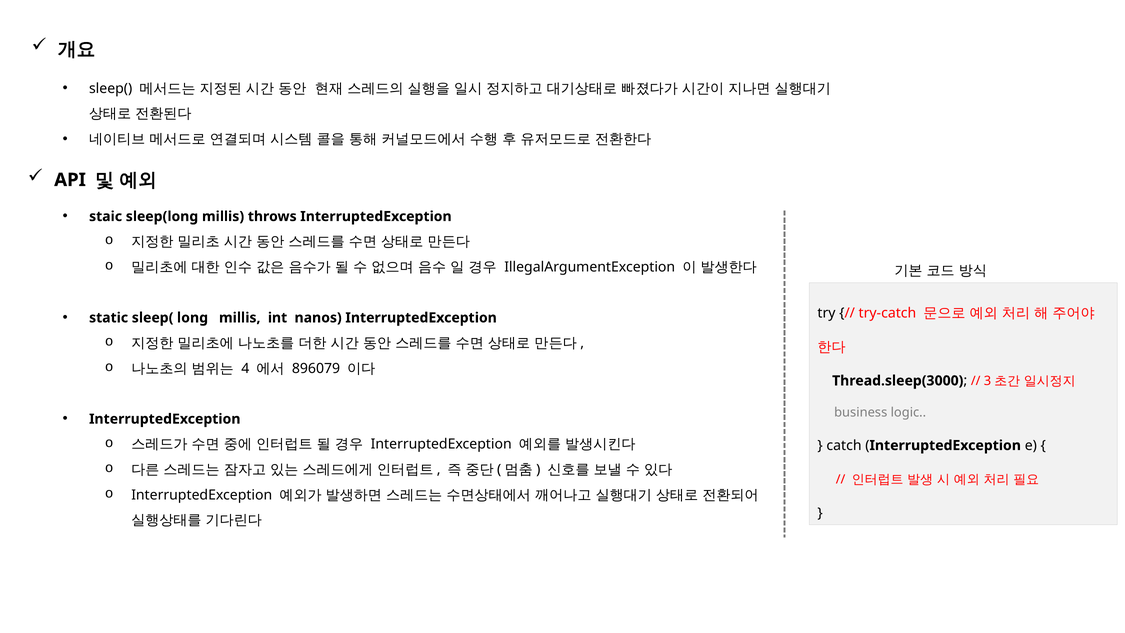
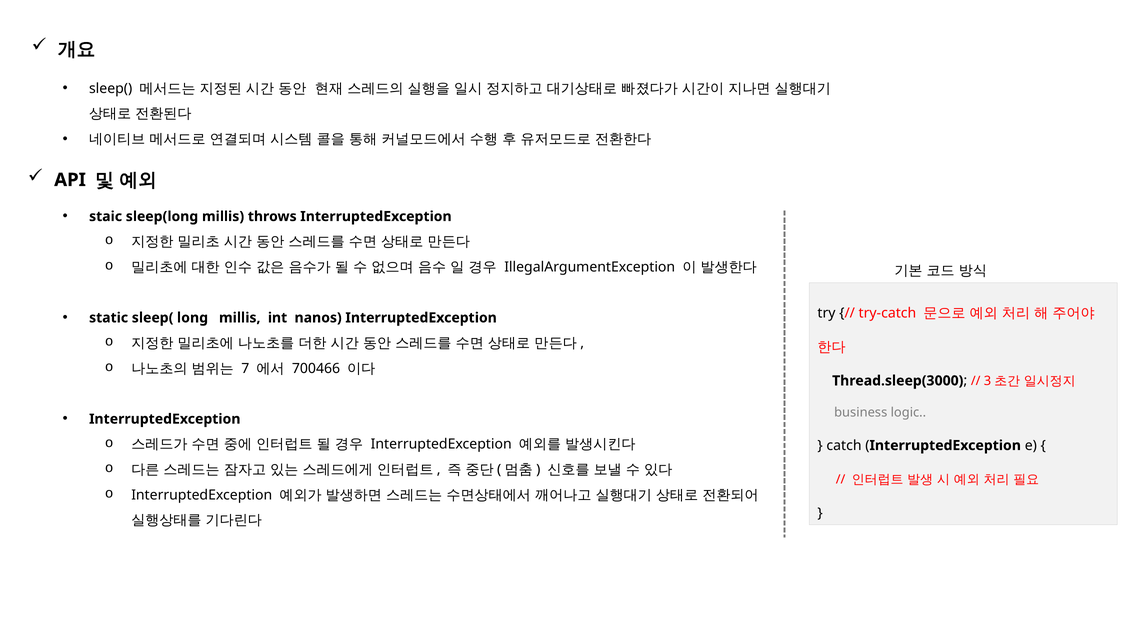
4: 4 -> 7 (245, 368)
896079: 896079 -> 700466 (316, 368)
